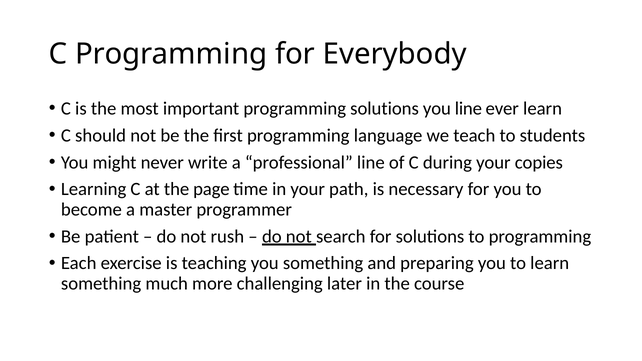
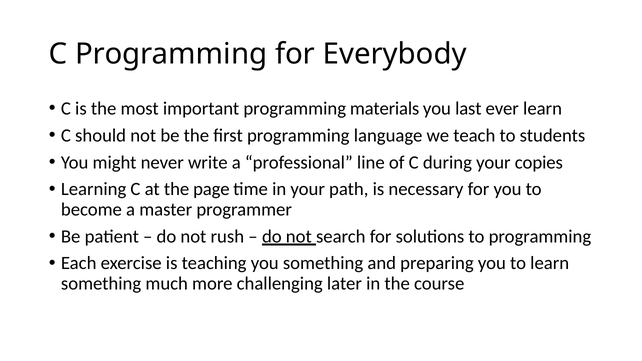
programming solutions: solutions -> materials (385, 109)
you line: line -> last (468, 109)
